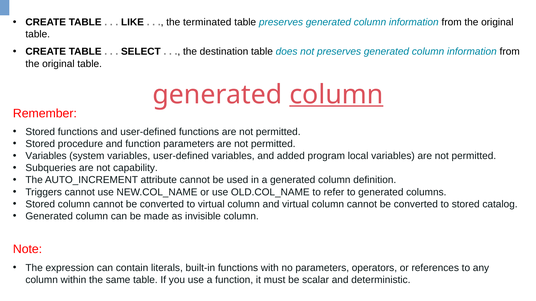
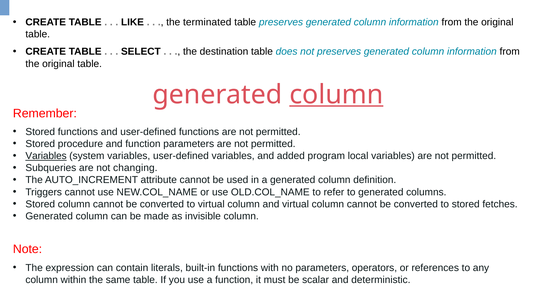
Variables underline: none -> present (46, 156)
capability: capability -> changing (135, 168)
catalog: catalog -> fetches (500, 204)
